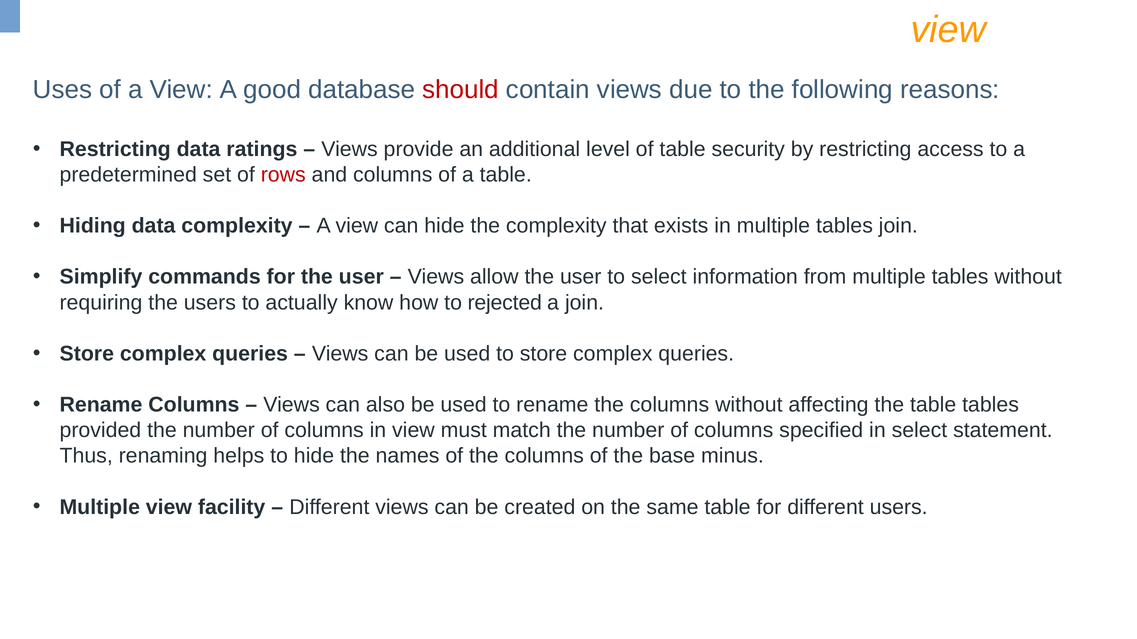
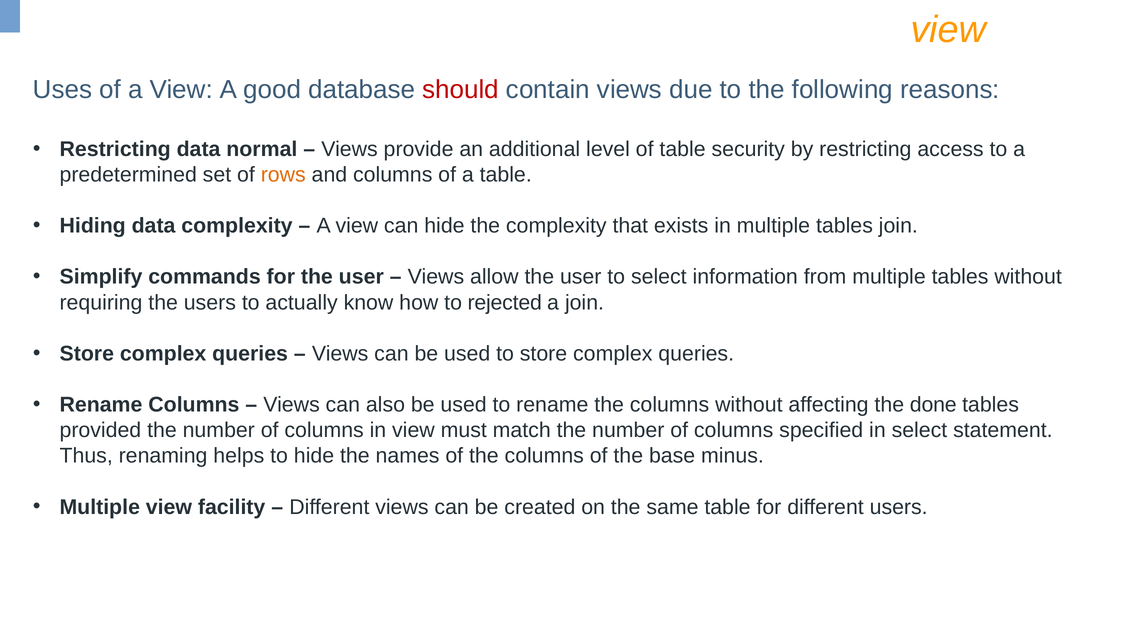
ratings: ratings -> normal (262, 149)
rows colour: red -> orange (283, 175)
the table: table -> done (933, 405)
